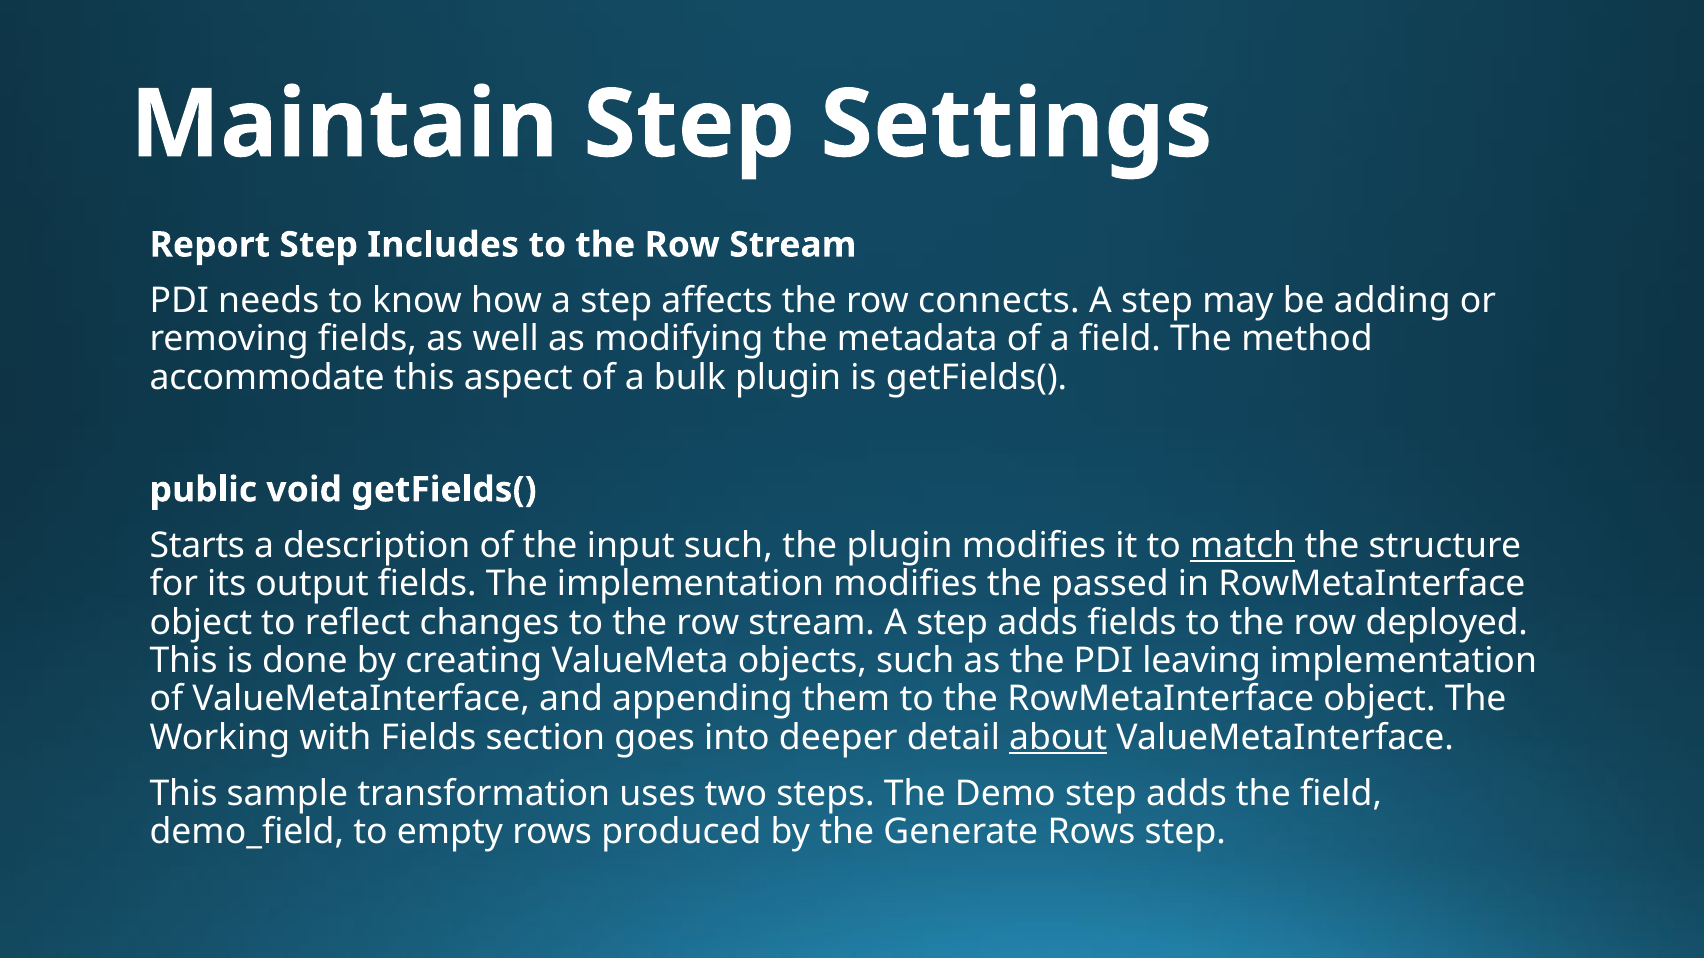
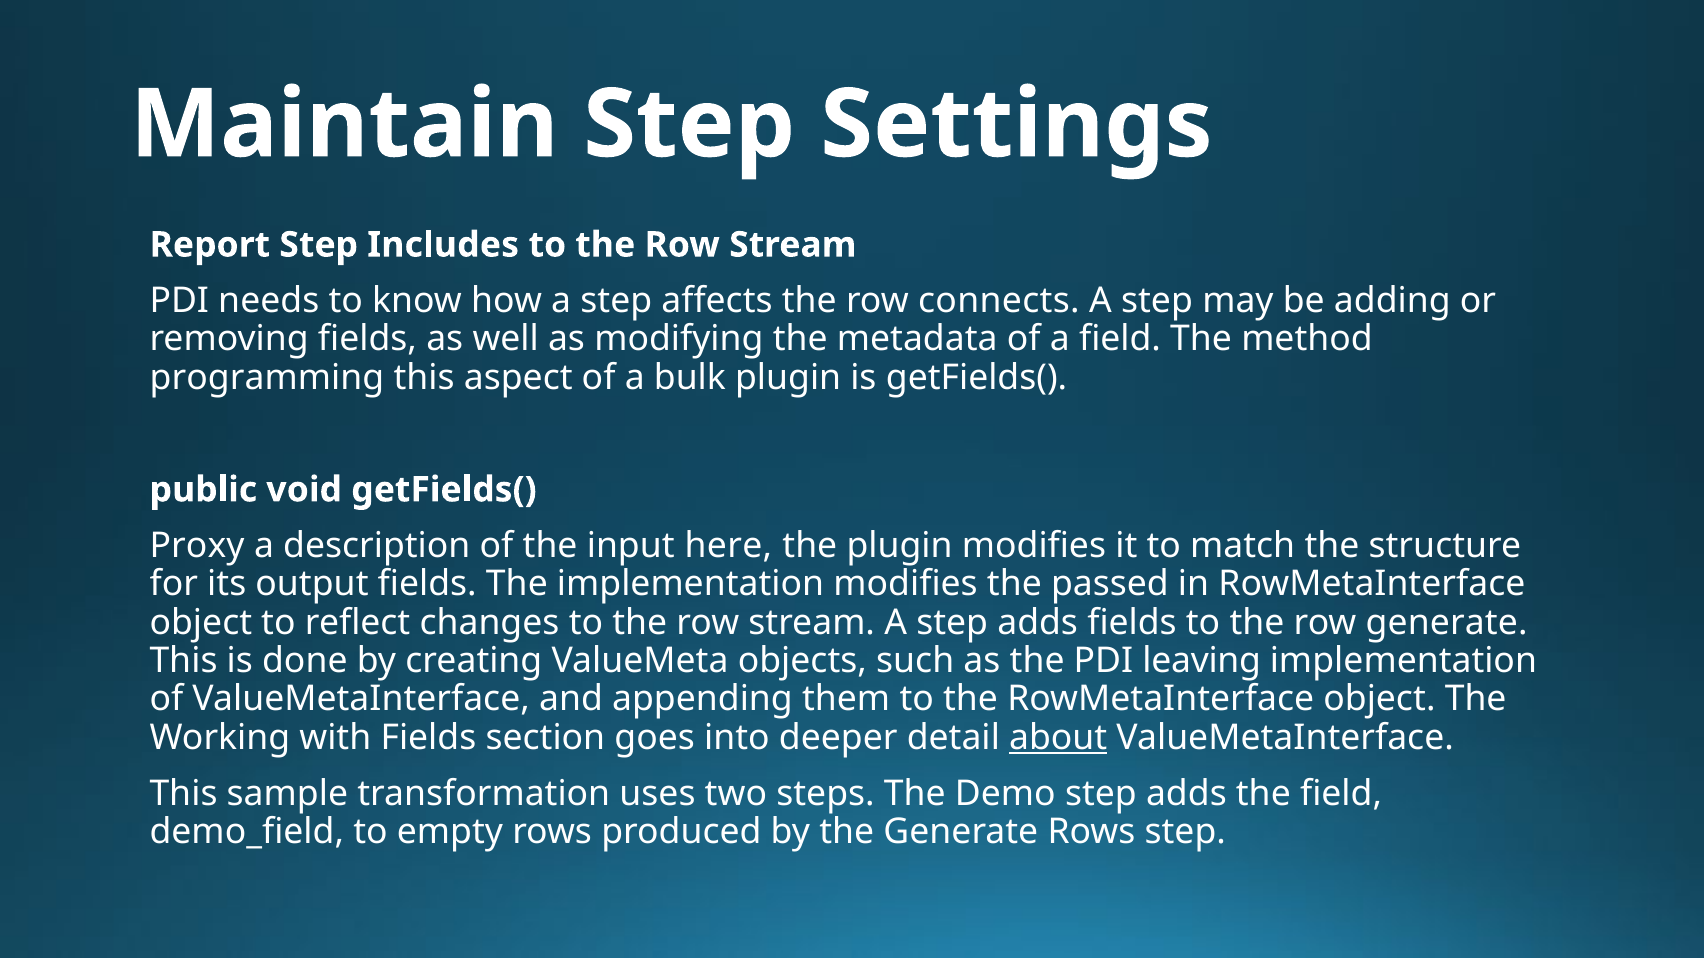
accommodate: accommodate -> programming (267, 378)
Starts: Starts -> Proxy (197, 546)
input such: such -> here (728, 546)
match underline: present -> none (1243, 546)
row deployed: deployed -> generate (1447, 623)
